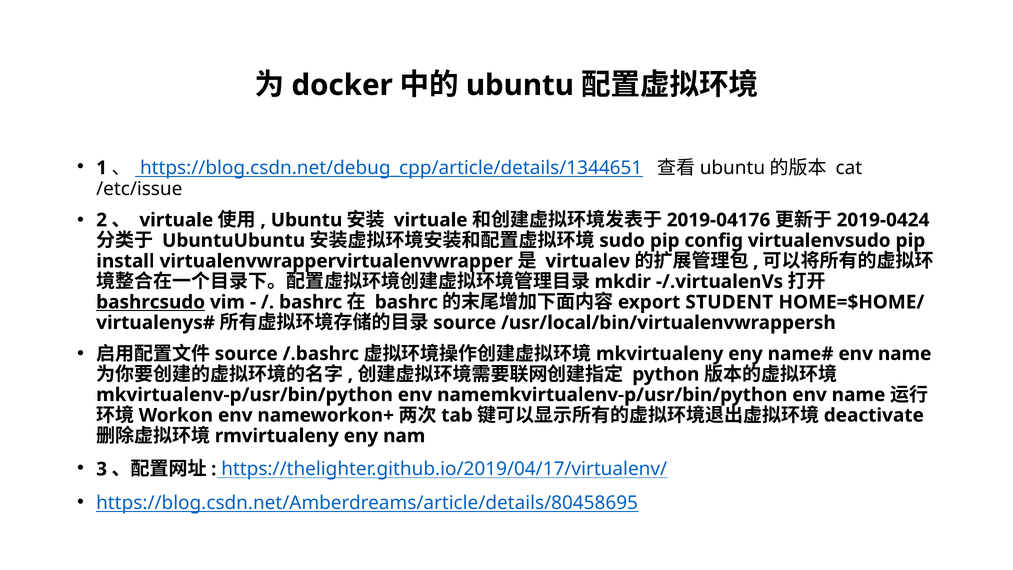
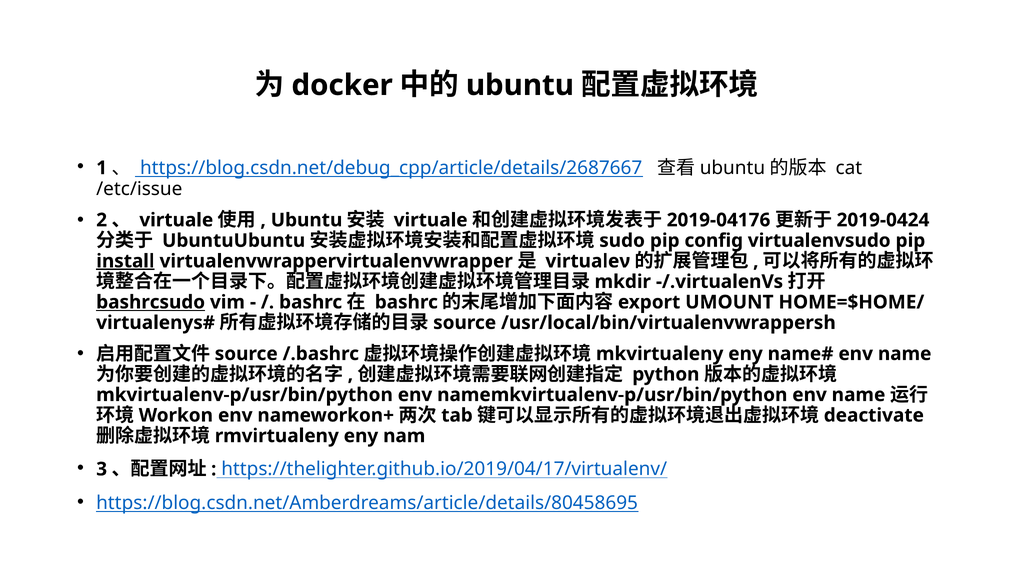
https://blog.csdn.net/debug_cpp/article/details/1344651: https://blog.csdn.net/debug_cpp/article/details/1344651 -> https://blog.csdn.net/debug_cpp/article/details/2687667 (391, 168)
install underline: none -> present (125, 261)
STUDENT: STUDENT -> UMOUNT (729, 302)
